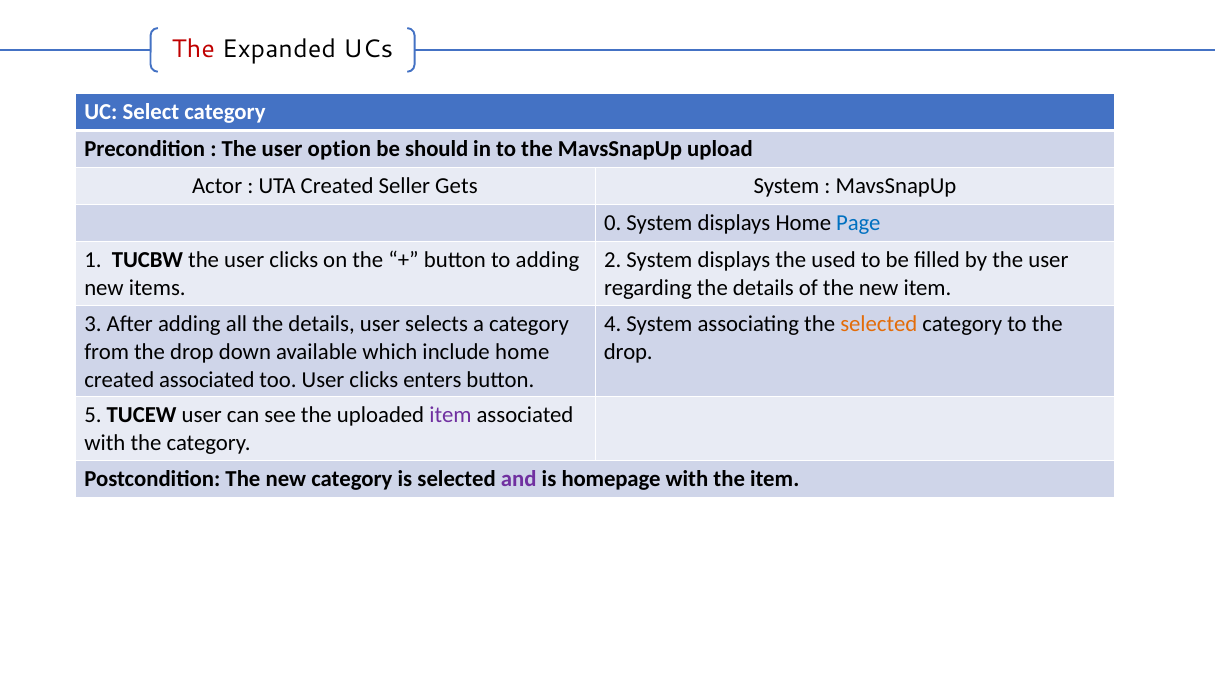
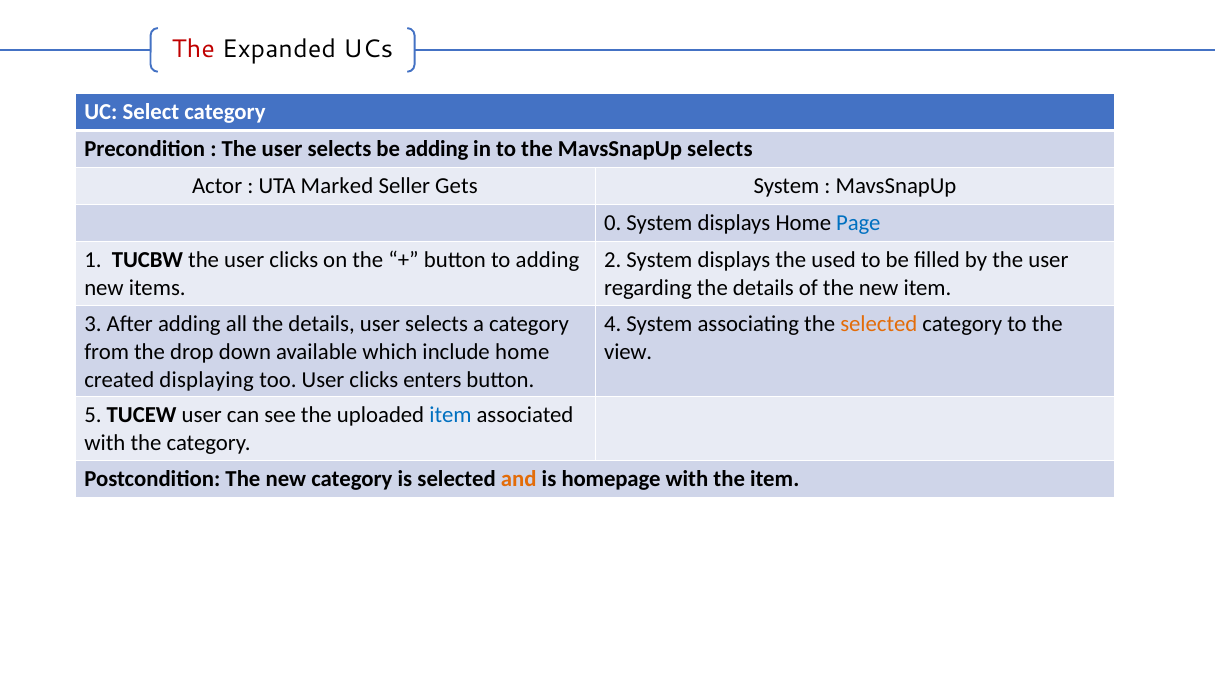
The user option: option -> selects (339, 149)
be should: should -> adding (437, 149)
MavsSnapUp upload: upload -> selects (720, 149)
UTA Created: Created -> Marked (337, 186)
drop: drop -> view (628, 352)
created associated: associated -> displaying (207, 380)
item colour: purple -> blue (450, 415)
and colour: purple -> orange (519, 479)
